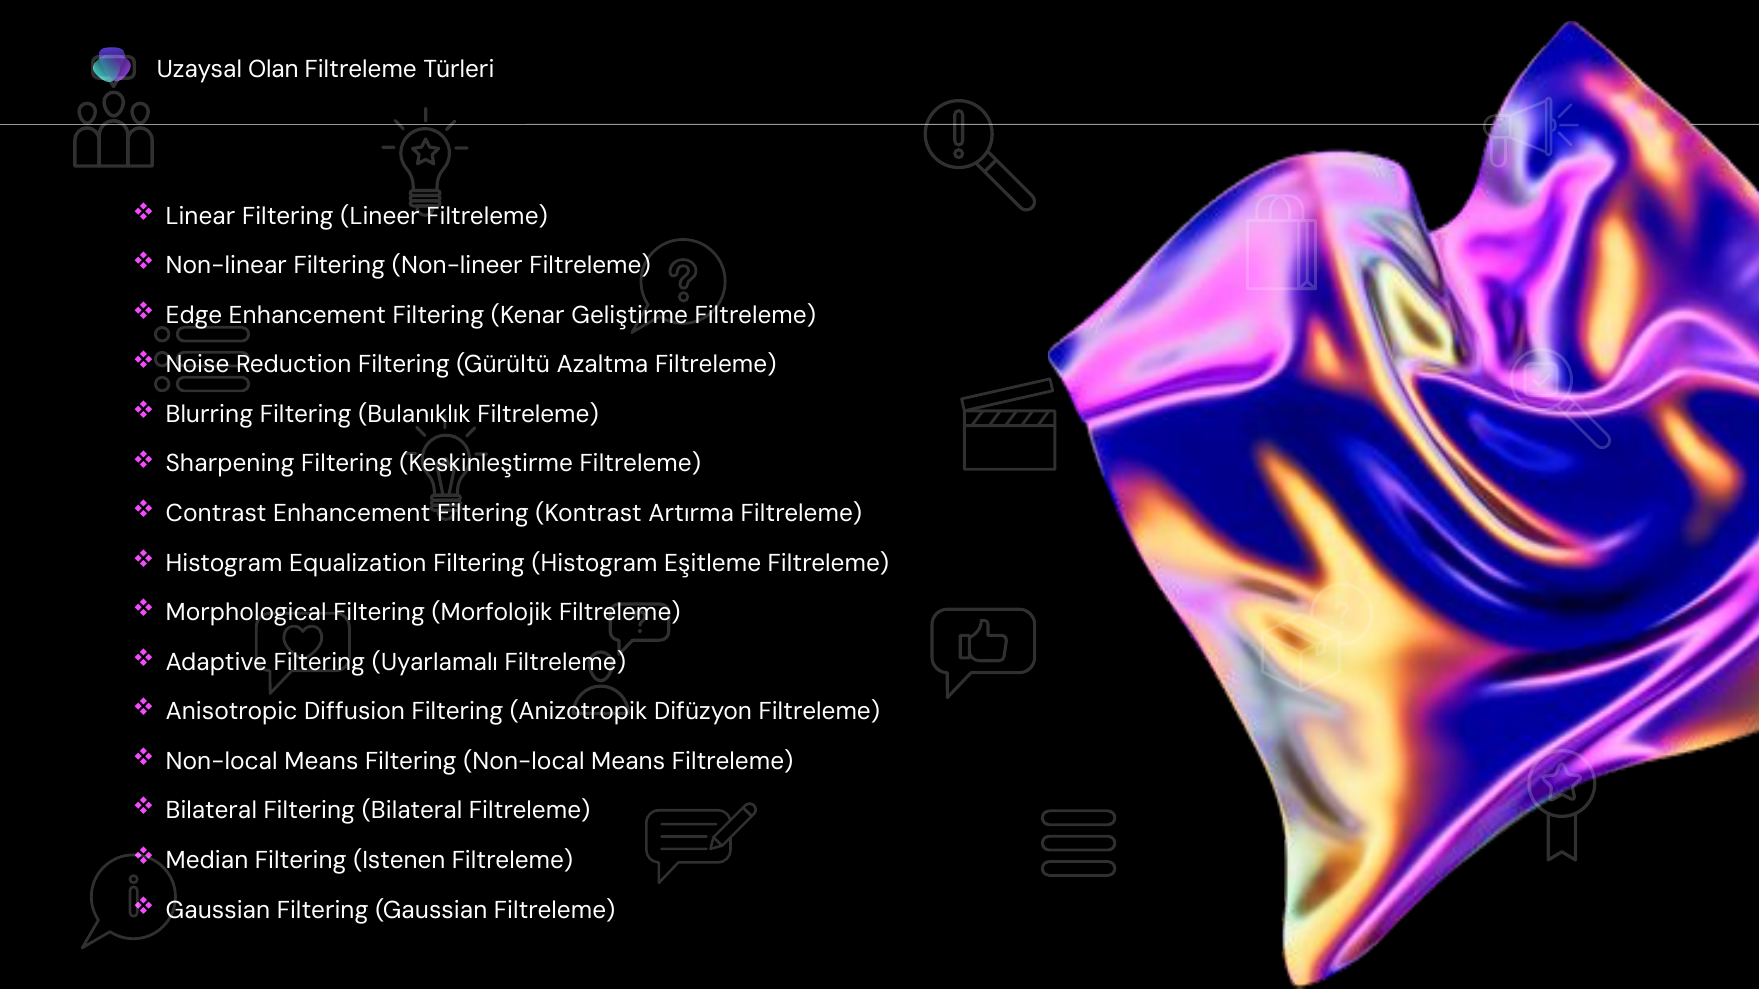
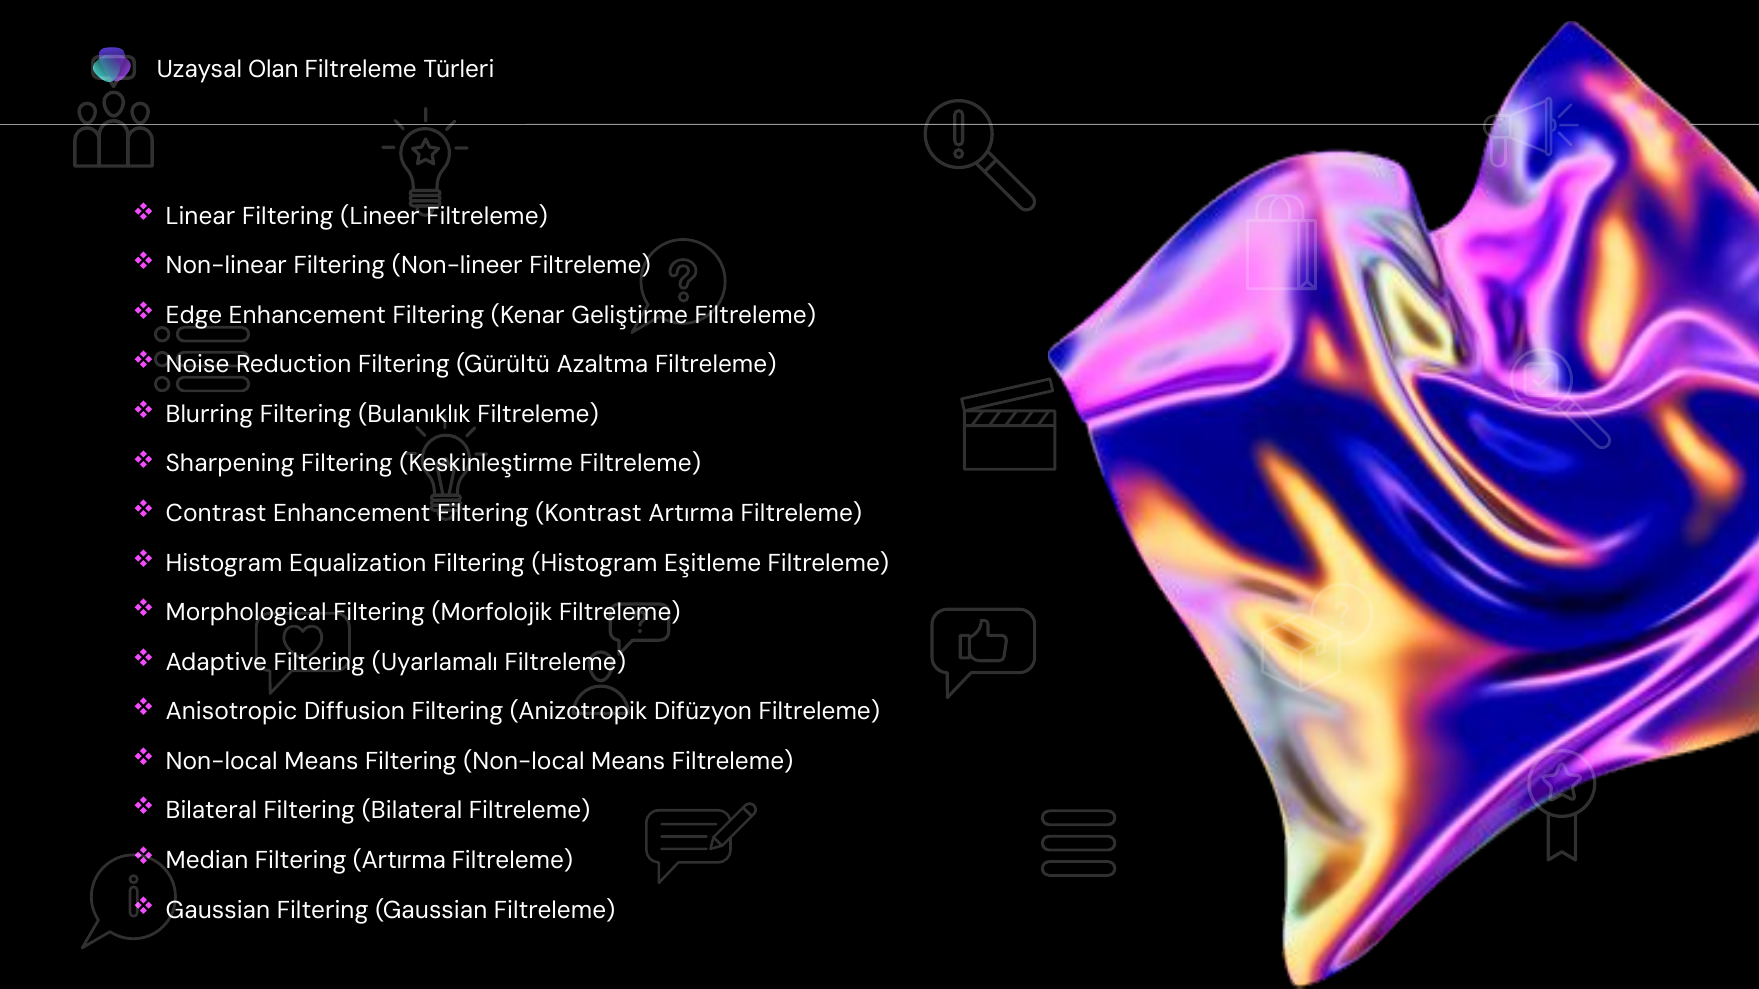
Filtering Istenen: Istenen -> Artırma (399, 861)
